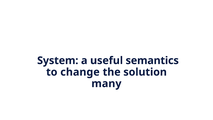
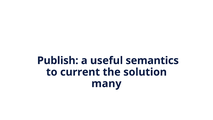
System: System -> Publish (58, 60)
change: change -> current (80, 72)
